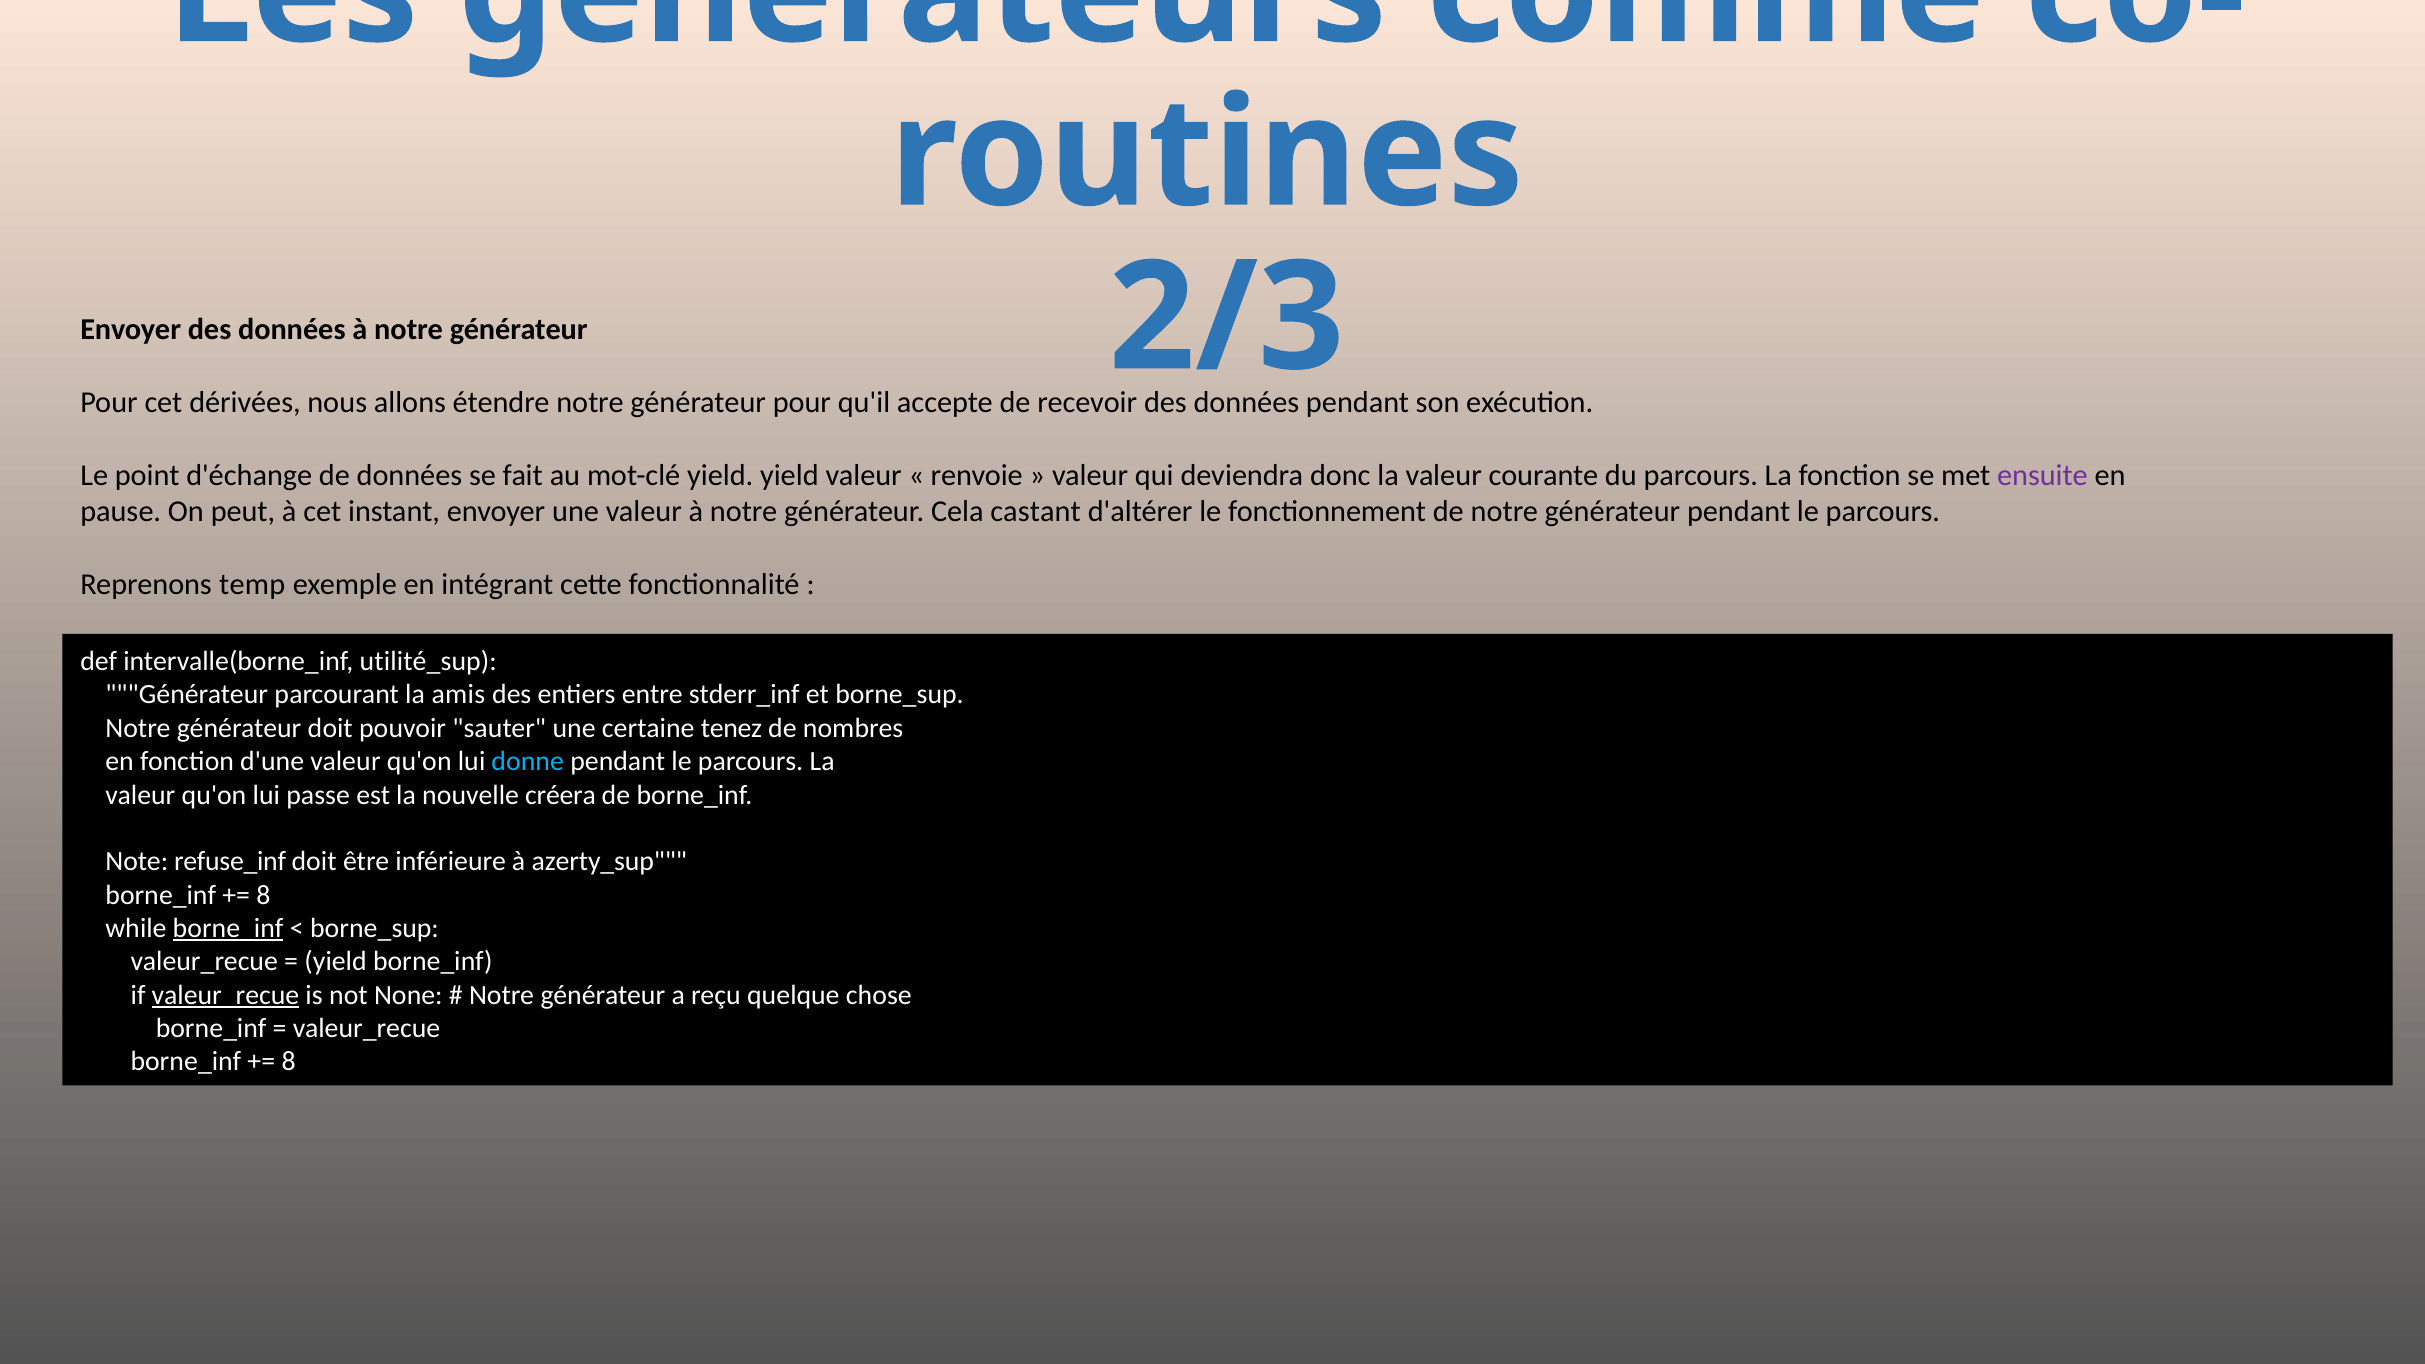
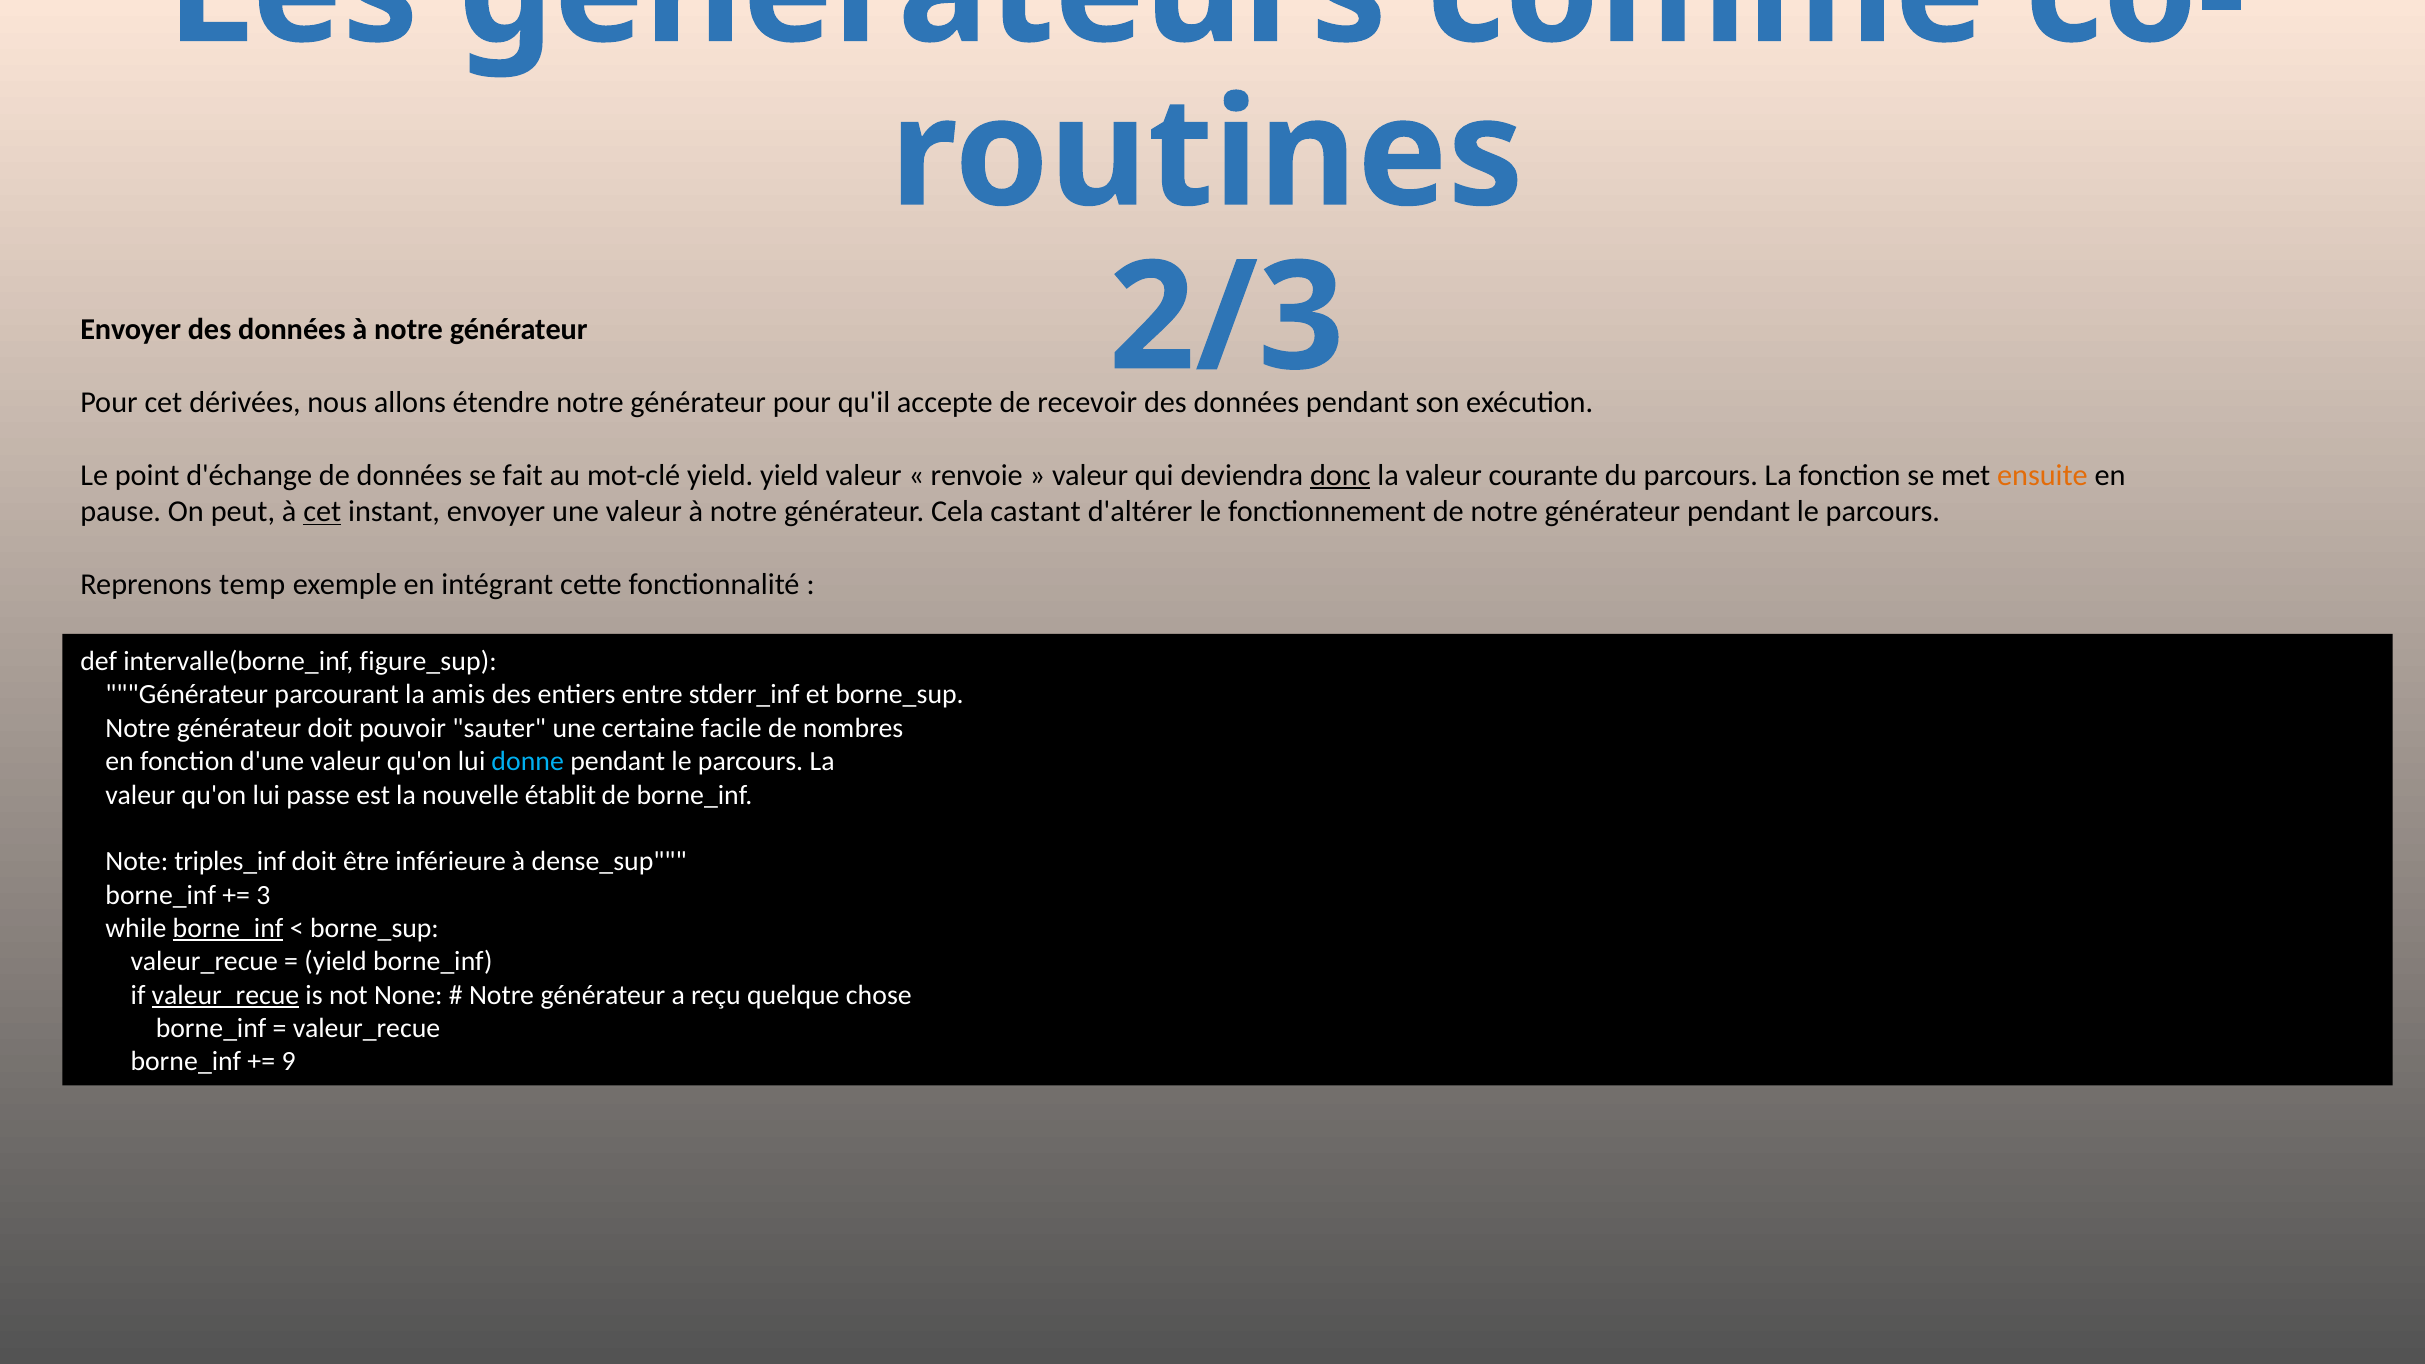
donc underline: none -> present (1340, 475)
ensuite colour: purple -> orange (2042, 475)
cet underline: none -> present (322, 512)
utilité_sup: utilité_sup -> figure_sup (428, 661)
tenez: tenez -> facile (731, 728)
créera: créera -> établit (561, 795)
refuse_inf: refuse_inf -> triples_inf (230, 862)
azerty_sup: azerty_sup -> dense_sup (609, 862)
8: 8 -> 3 (263, 895)
8: 8 -> 9 (289, 1062)
